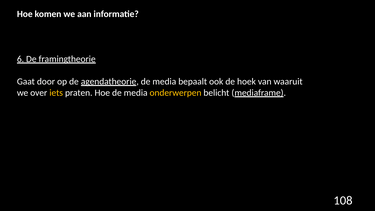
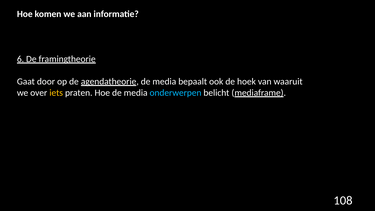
onderwerpen colour: yellow -> light blue (176, 93)
